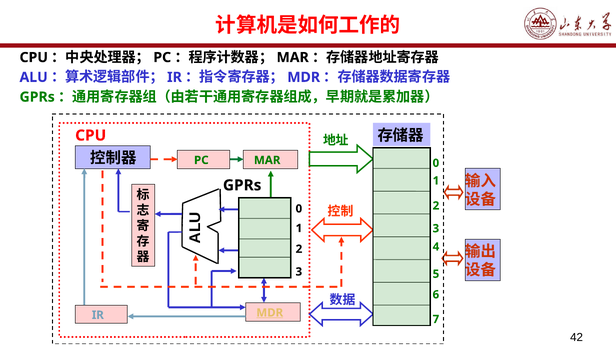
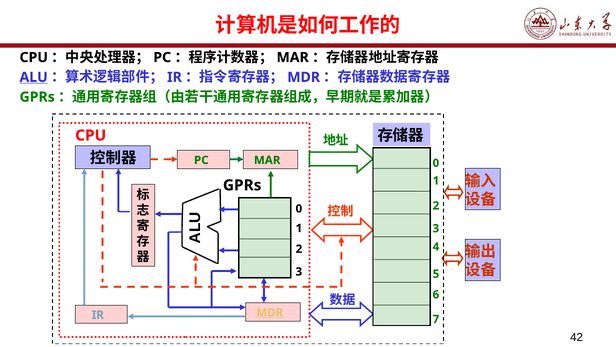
ALU underline: none -> present (34, 77)
